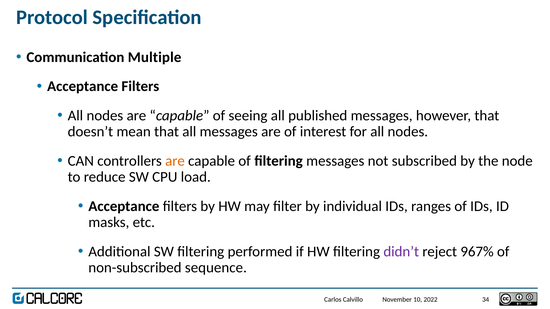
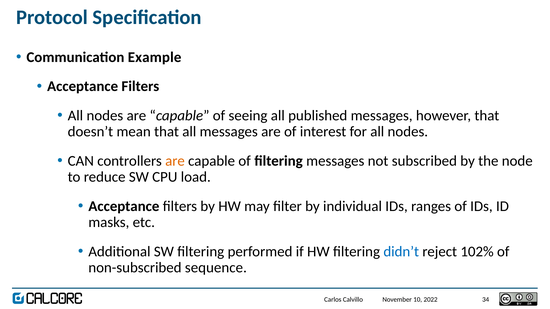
Multiple: Multiple -> Example (155, 57)
didn’t colour: purple -> blue (401, 252)
967%: 967% -> 102% (477, 252)
